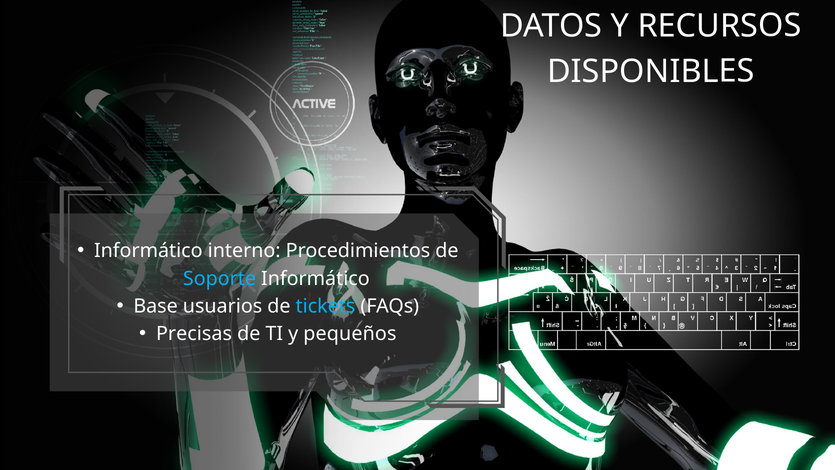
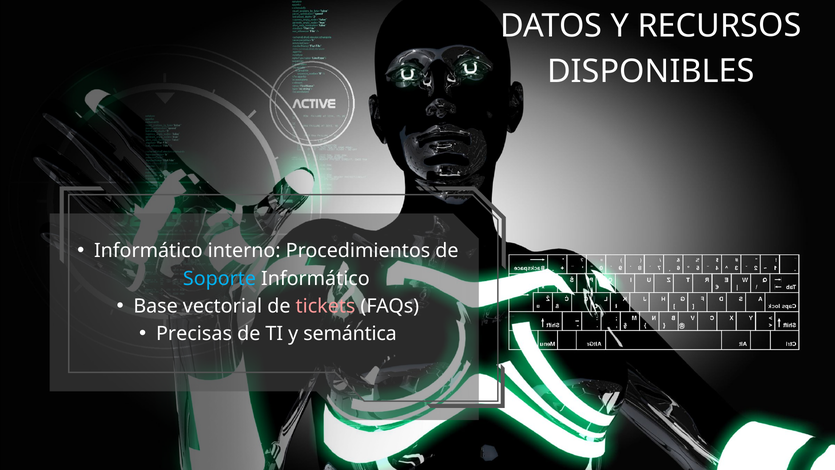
usuarios: usuarios -> vectorial (223, 306)
tickets colour: light blue -> pink (326, 306)
pequeños: pequeños -> semántica (350, 334)
